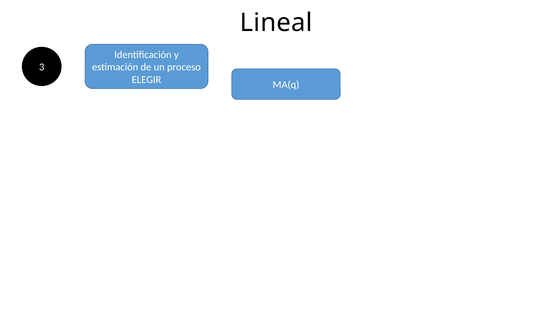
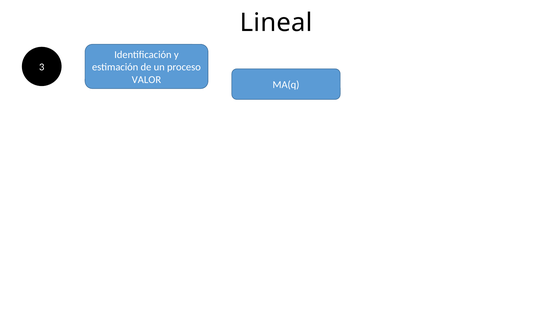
ELEGIR: ELEGIR -> VALOR (146, 80)
